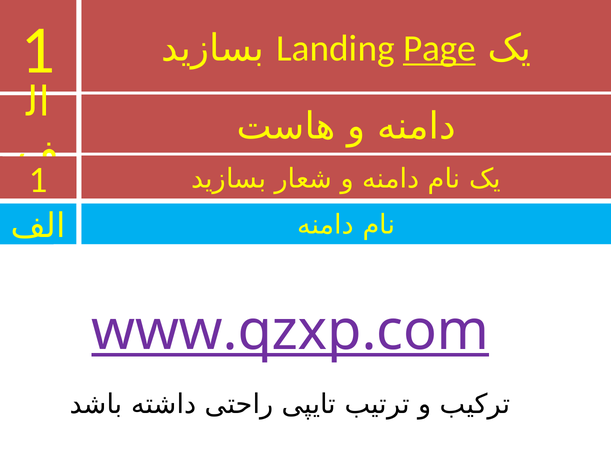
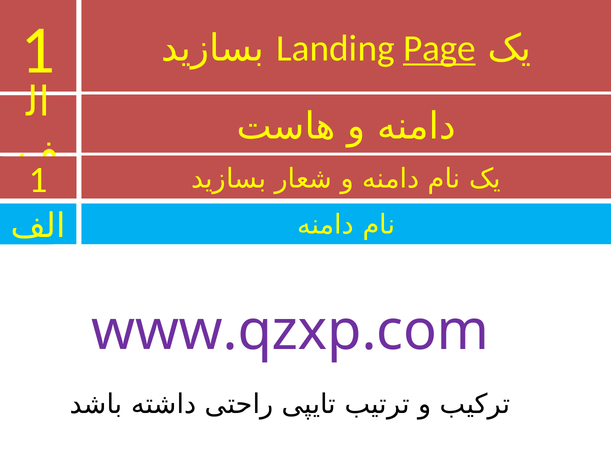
www.qzxp.com underline: present -> none (290, 331)
